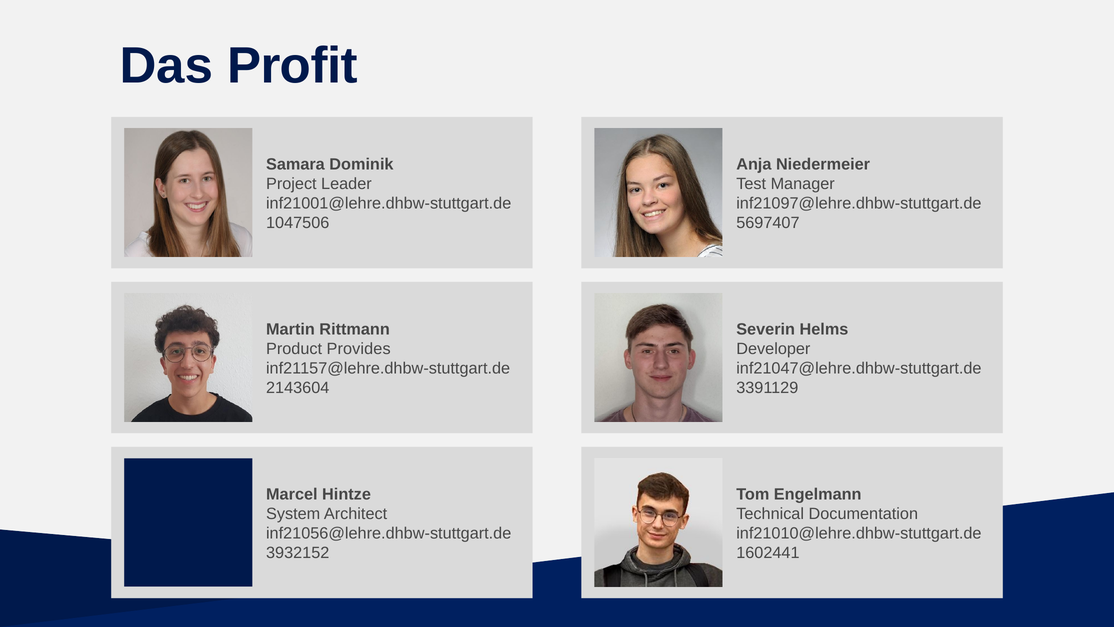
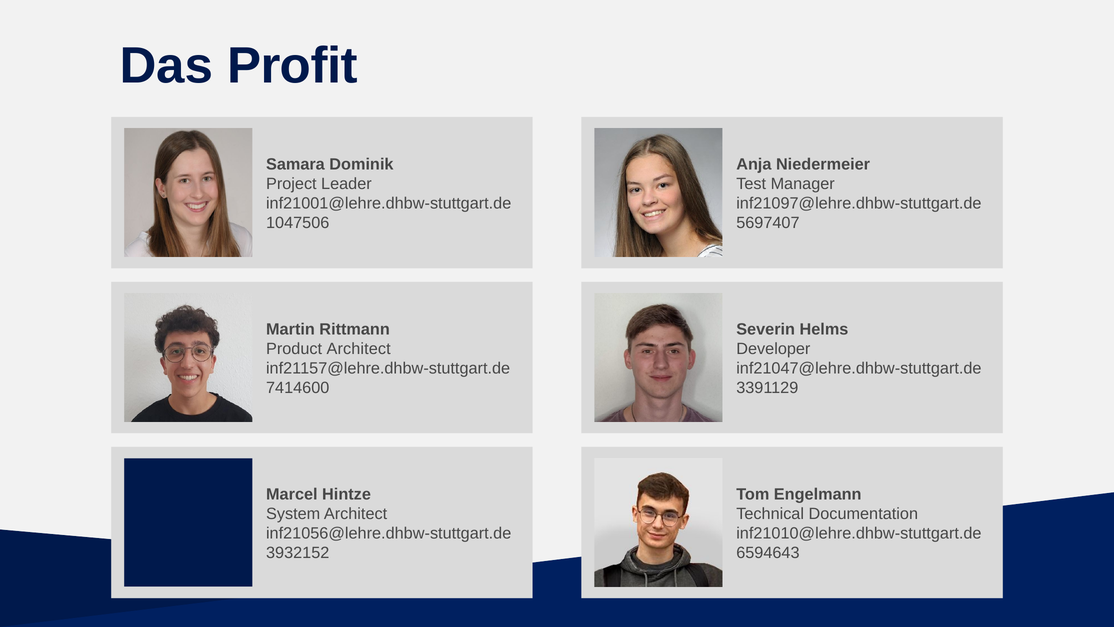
Product Provides: Provides -> Architect (359, 349)
2143604: 2143604 -> 7414600 (298, 388)
1602441: 1602441 -> 6594643 (768, 553)
